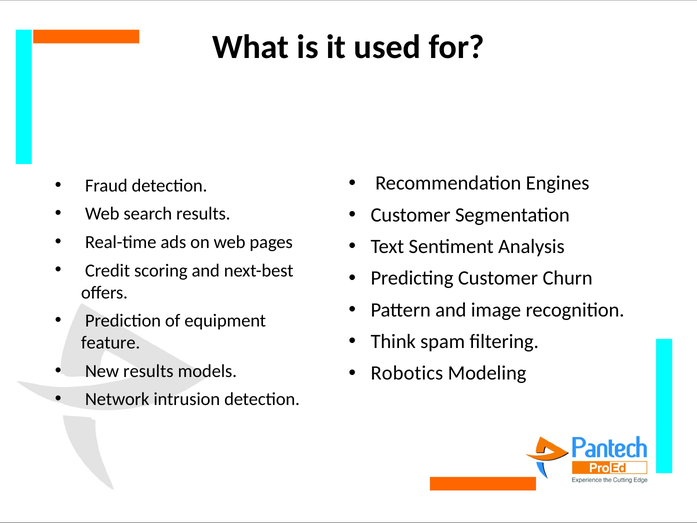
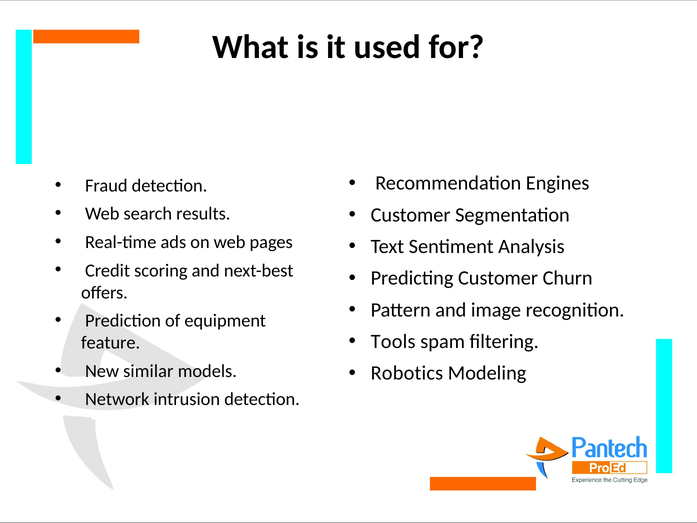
Think: Think -> Tools (393, 341)
New results: results -> similar (148, 371)
